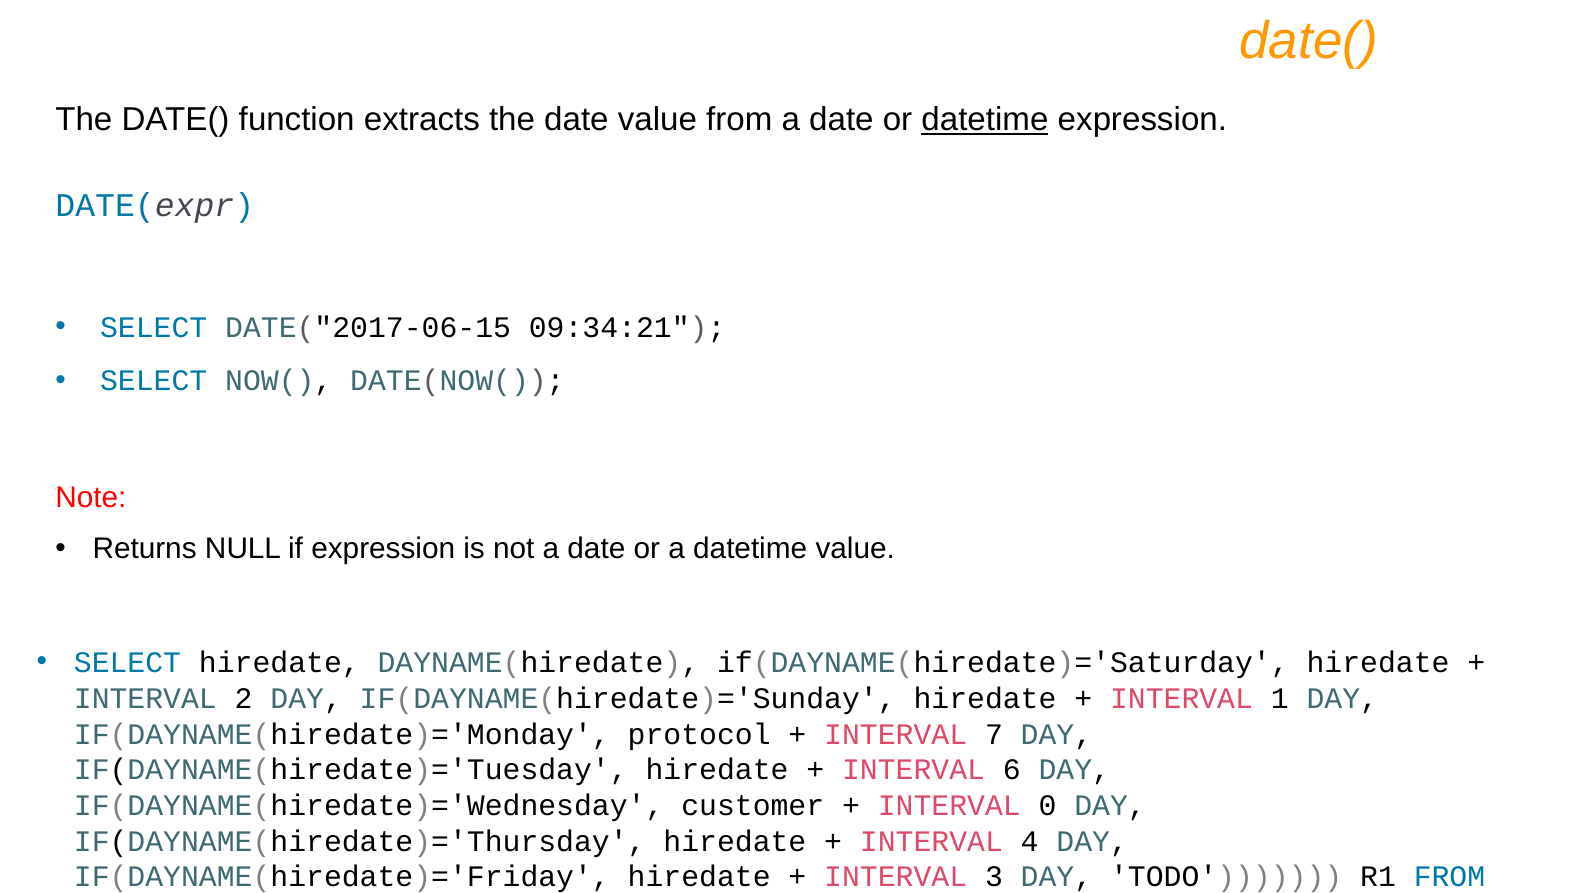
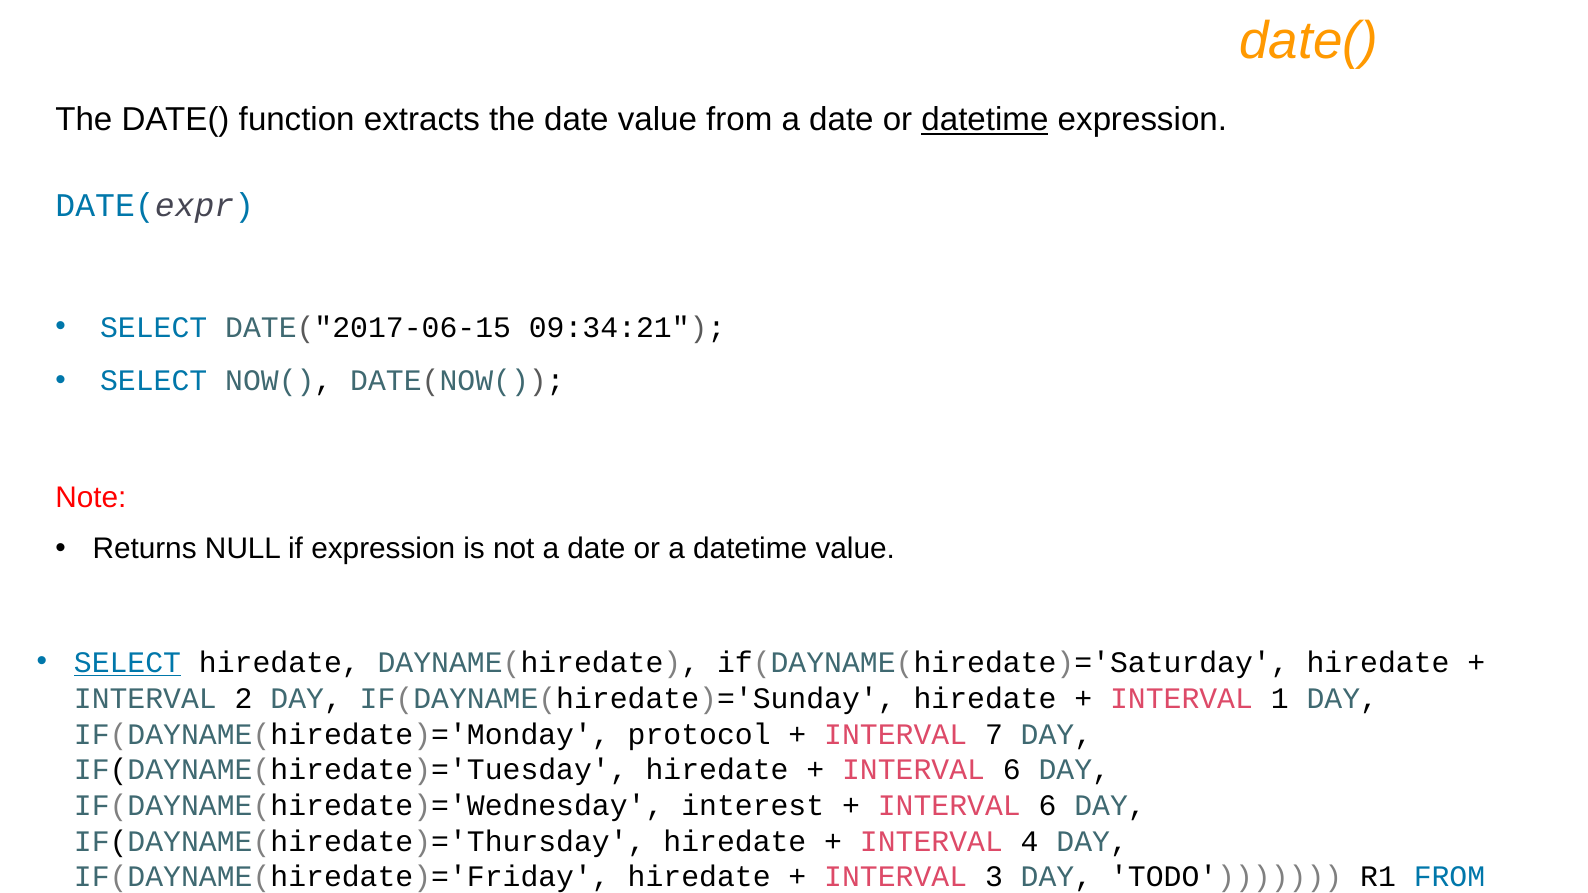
SELECT underline: none -> present (127, 663)
customer: customer -> interest (753, 806)
0: 0 -> 6 (1048, 806)
